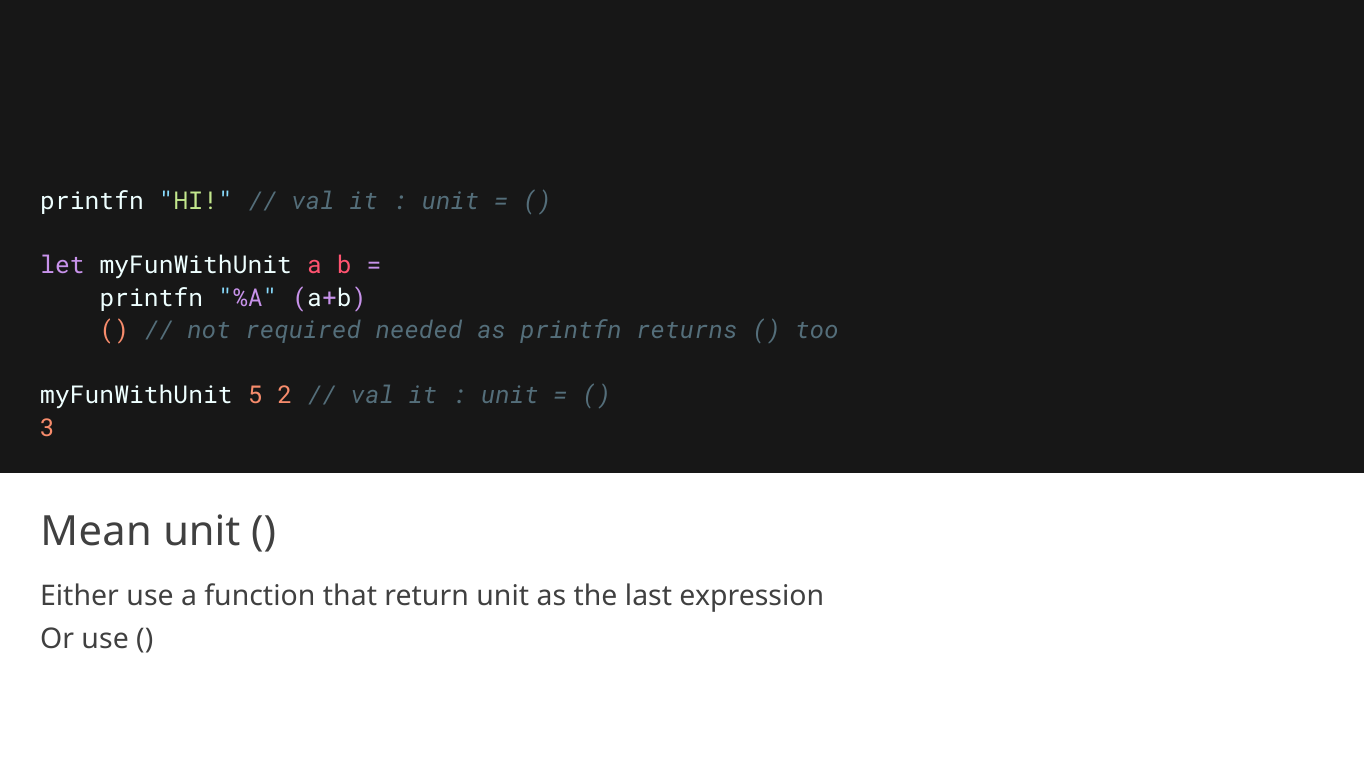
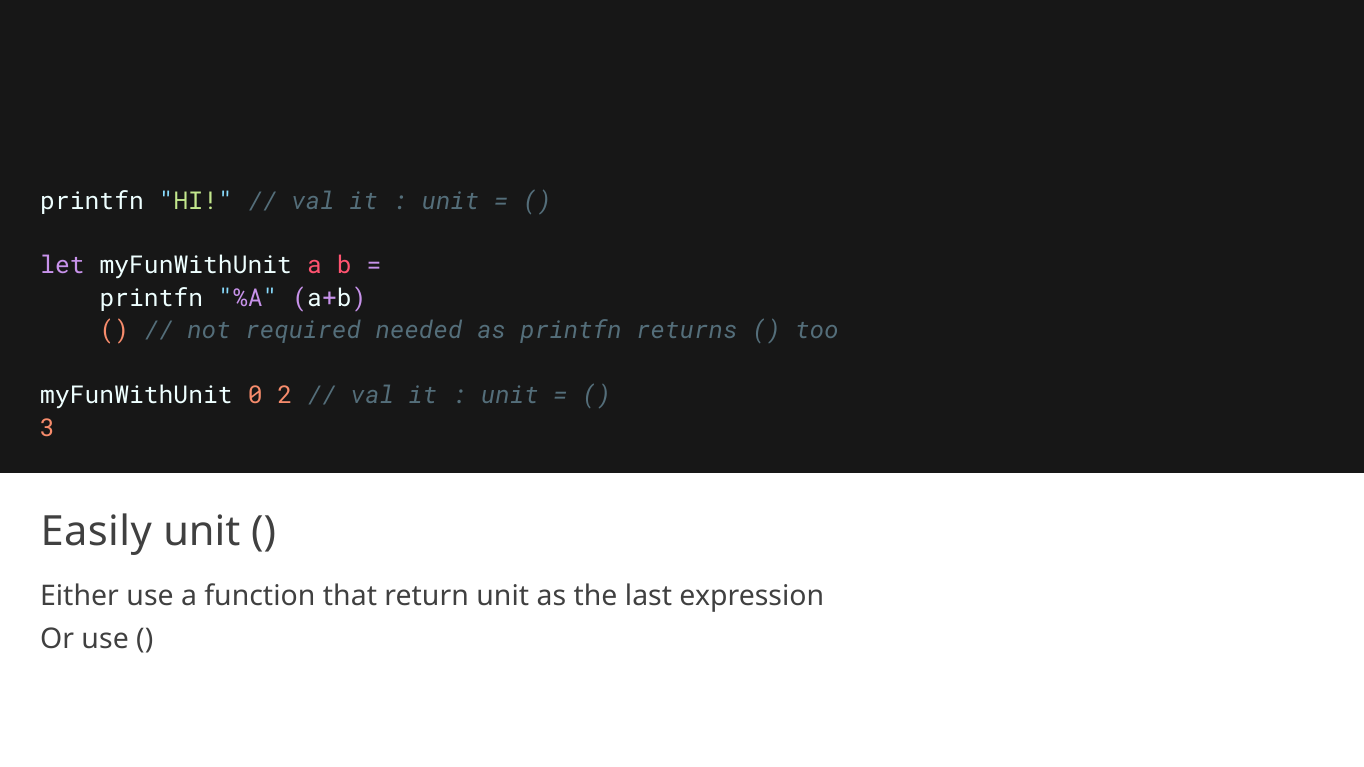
5: 5 -> 0 (255, 396)
Mean: Mean -> Easily (96, 532)
